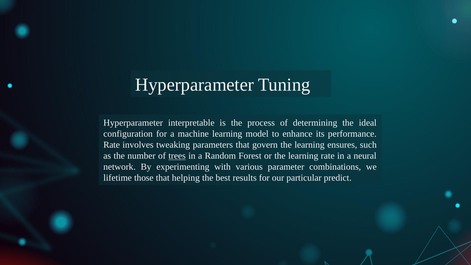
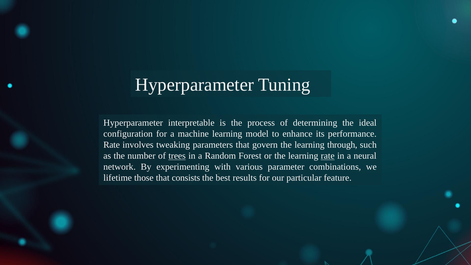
ensures: ensures -> through (342, 145)
rate underline: none -> present (328, 156)
helping: helping -> consists (186, 178)
predict: predict -> feature (338, 178)
